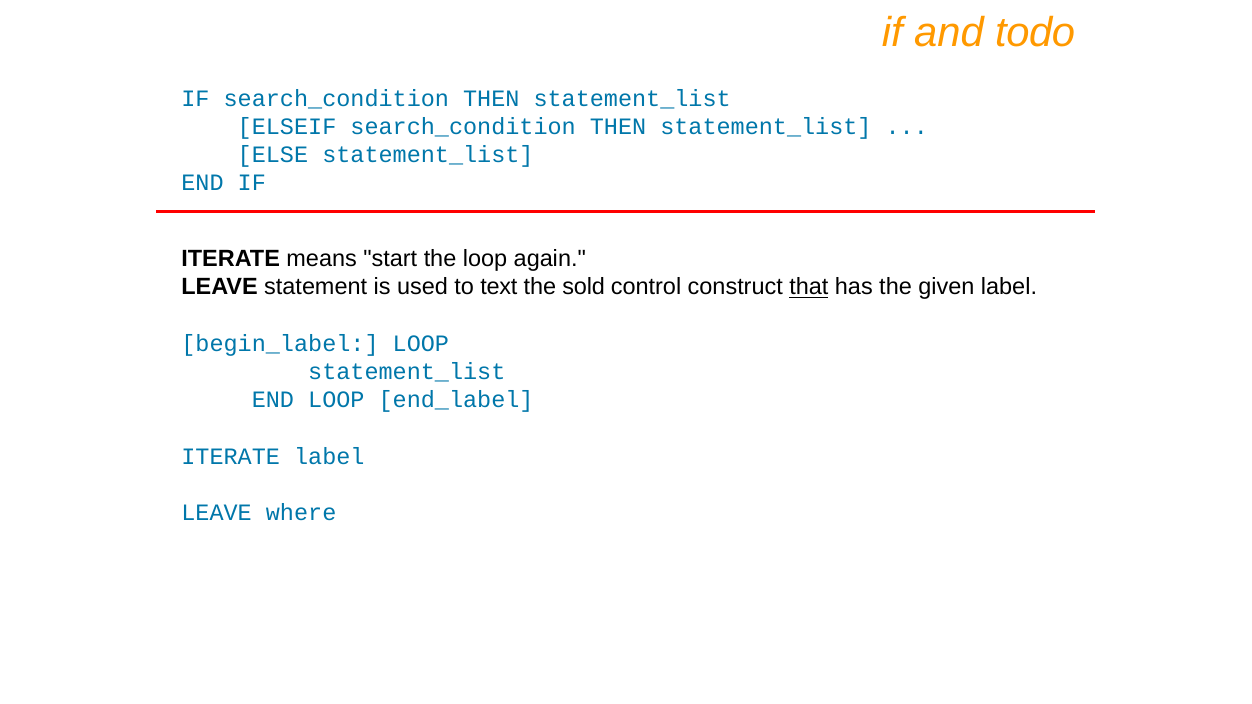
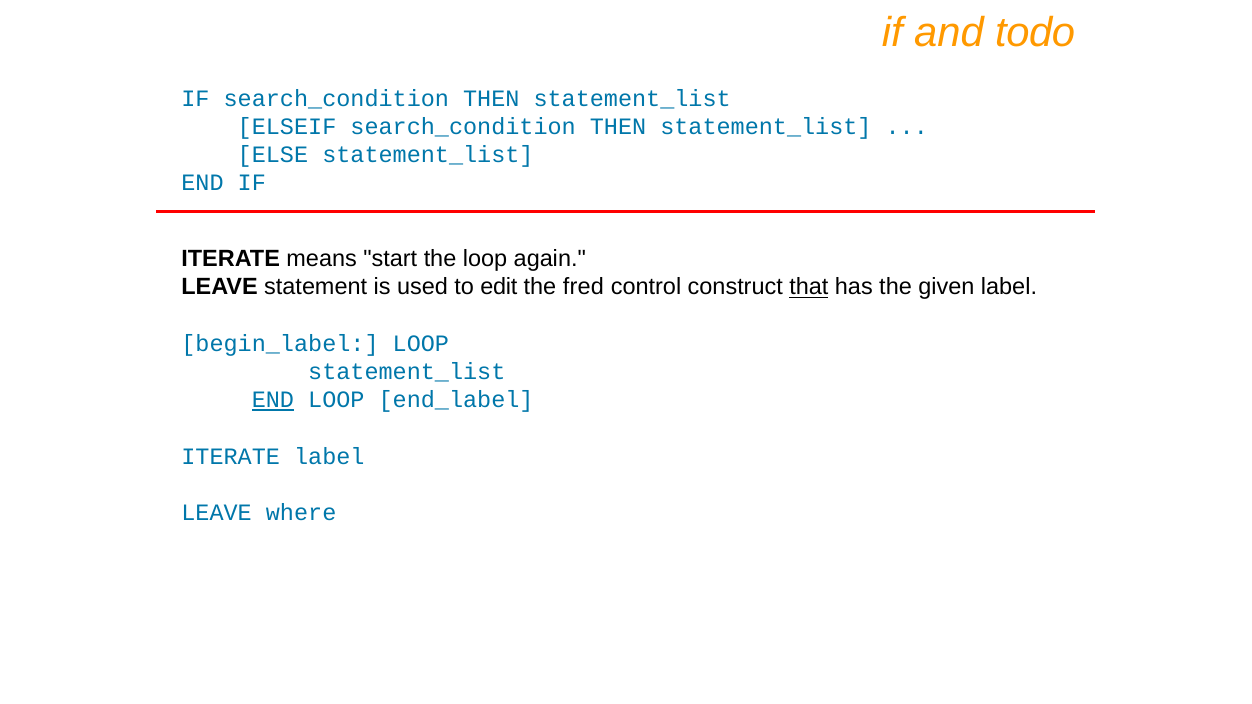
text: text -> edit (499, 287)
sold: sold -> fred (583, 287)
END underline: none -> present (273, 400)
